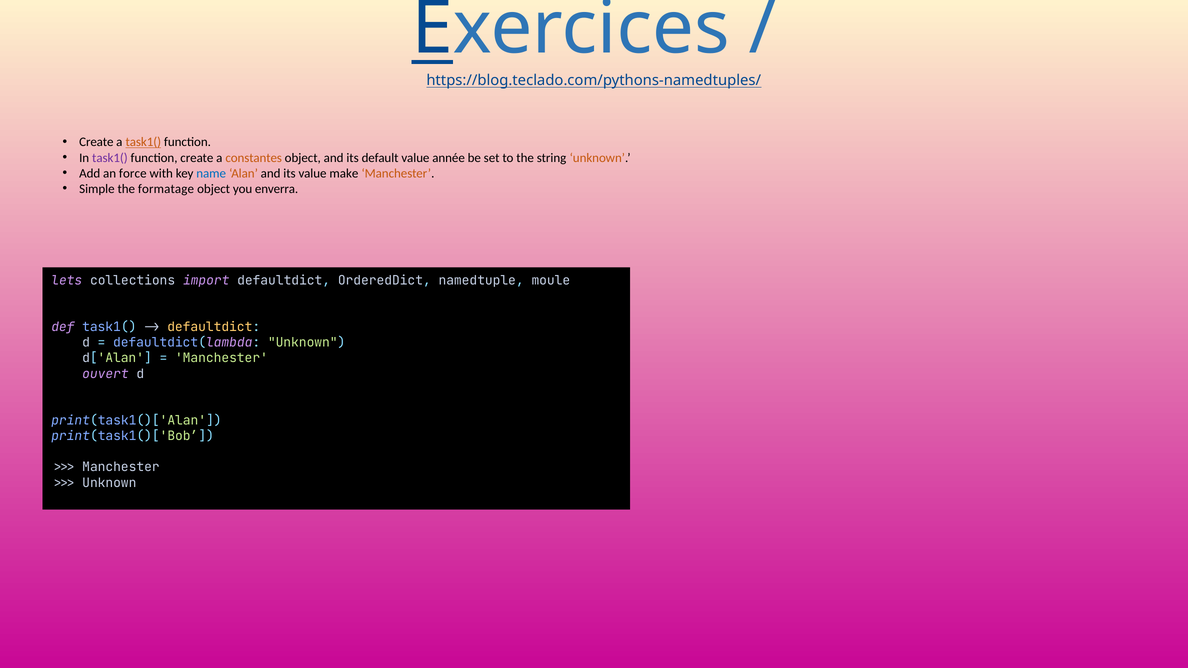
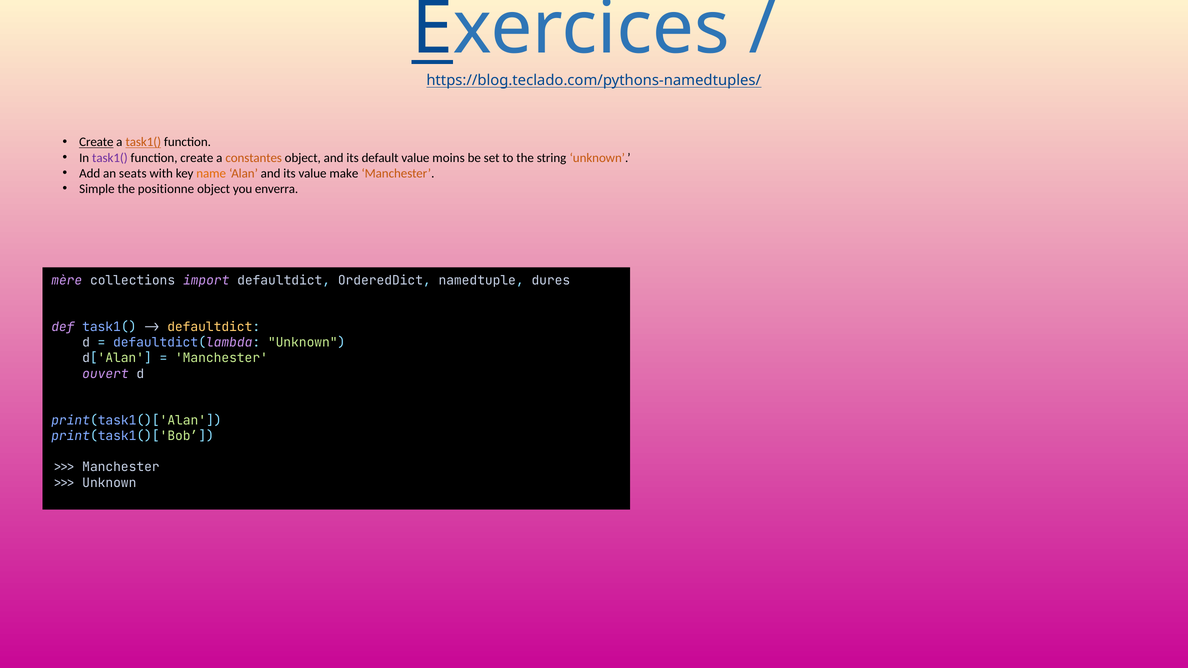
Create underline: none -> present (96, 142)
année: année -> moins (449, 158)
force: force -> seats (133, 173)
name colour: blue -> orange (211, 173)
formatage: formatage -> positionne (166, 189)
lets: lets -> mère (67, 280)
moule: moule -> dures (551, 280)
